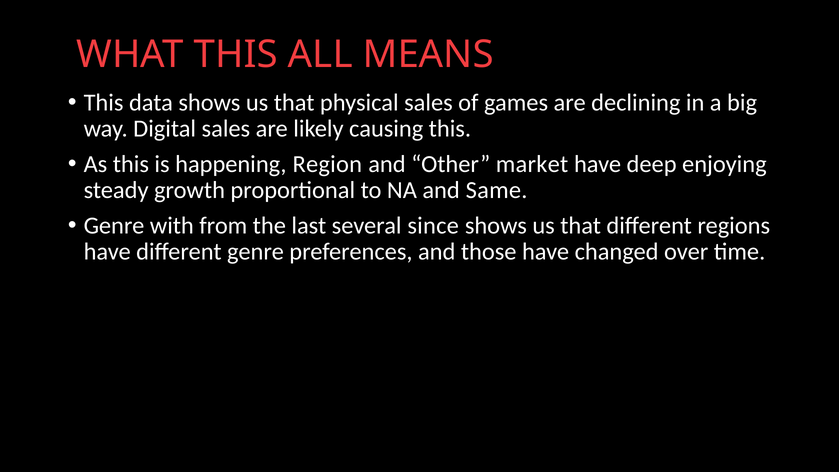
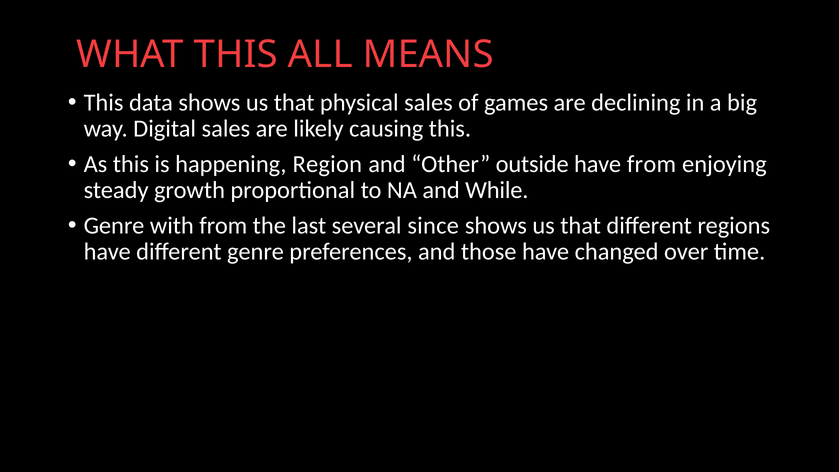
market: market -> outside (532, 164)
have deep: deep -> from (651, 164)
Same: Same -> While (497, 190)
